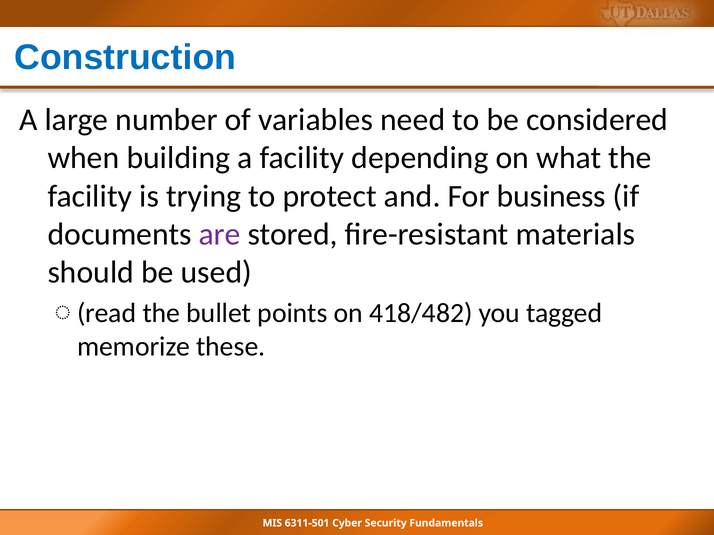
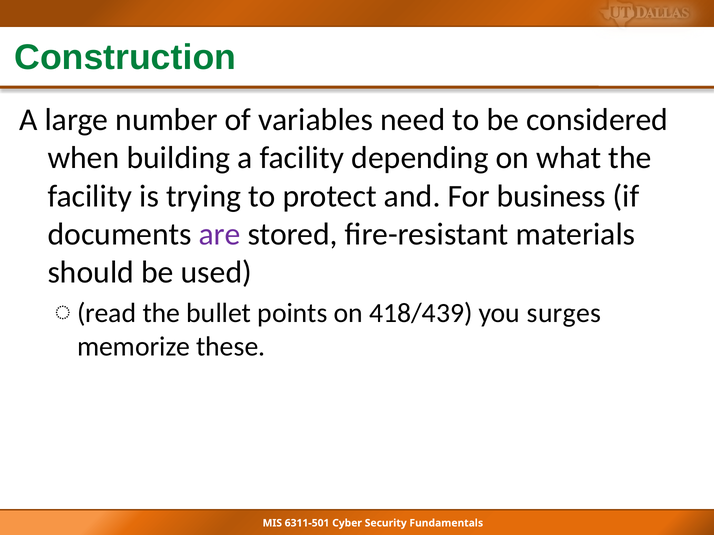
Construction colour: blue -> green (125, 57)
418/482: 418/482 -> 418/439 (421, 313)
tagged: tagged -> surges (564, 313)
